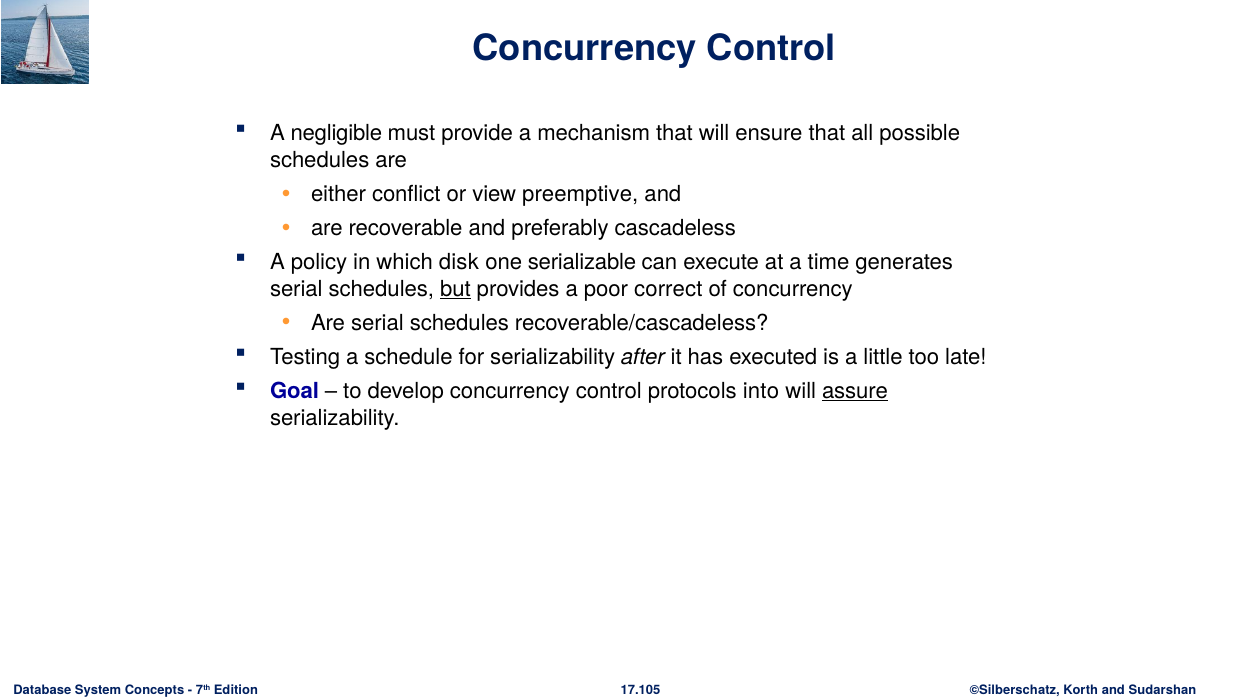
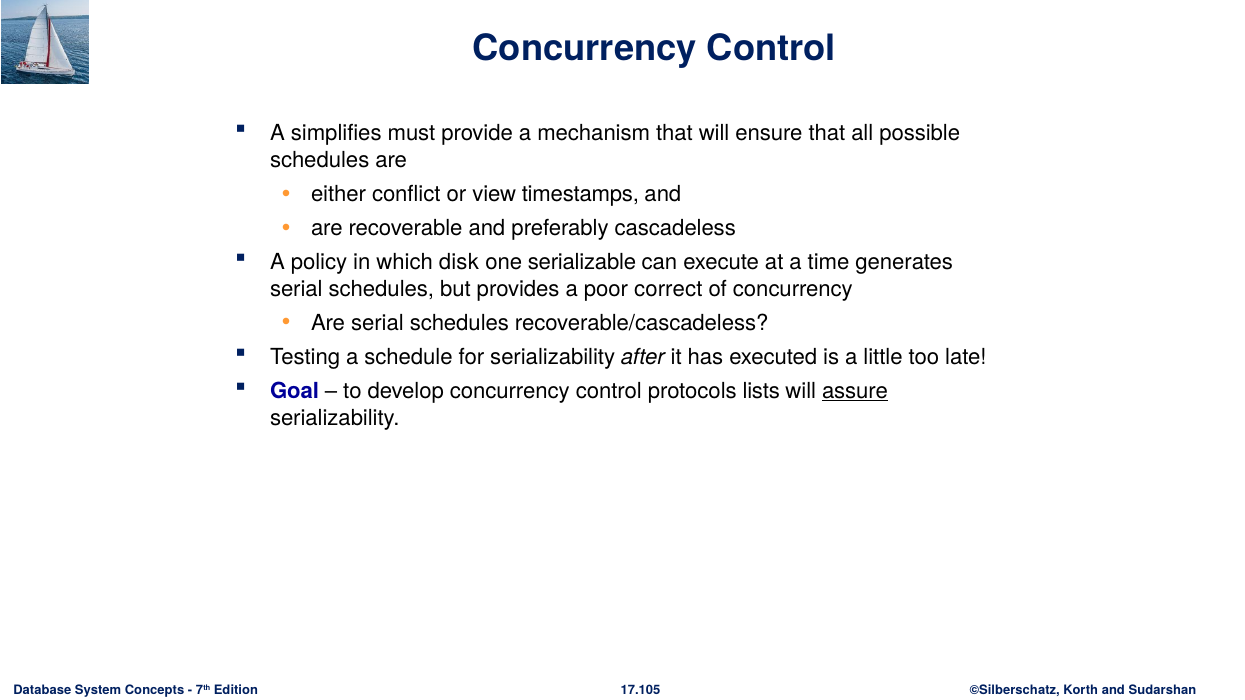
negligible: negligible -> simplifies (336, 134)
preemptive: preemptive -> timestamps (580, 194)
but underline: present -> none (455, 289)
into: into -> lists (761, 391)
